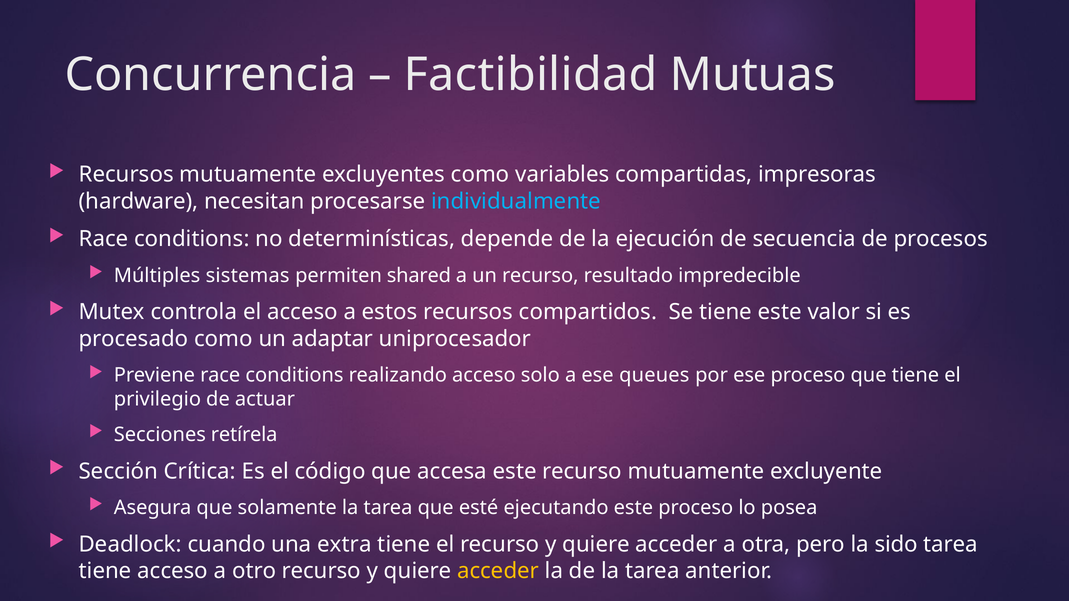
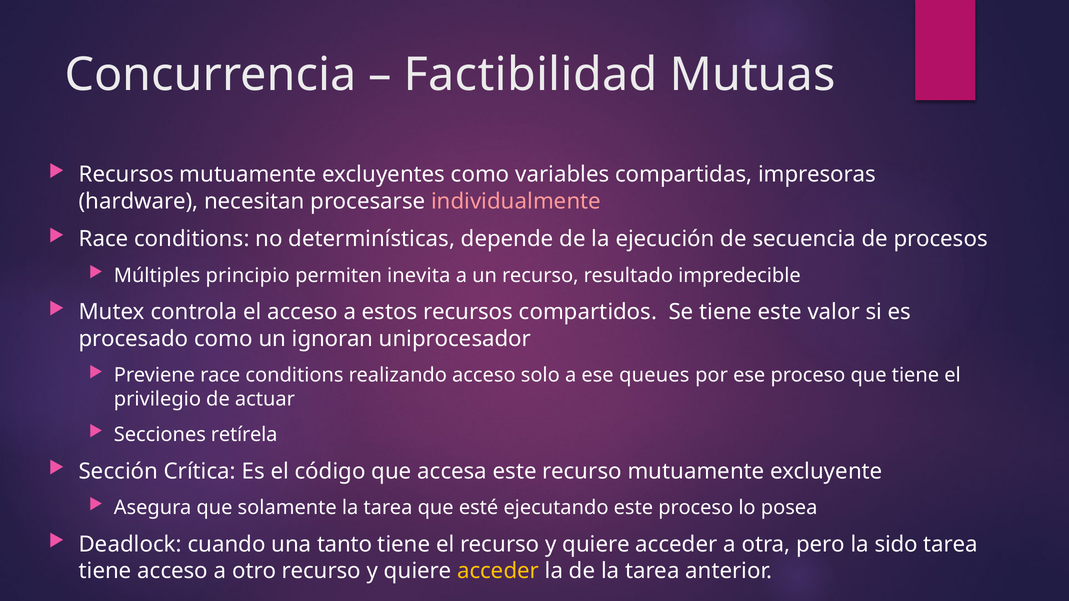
individualmente colour: light blue -> pink (516, 201)
sistemas: sistemas -> principio (248, 276)
shared: shared -> inevita (419, 276)
adaptar: adaptar -> ignoran (333, 339)
extra: extra -> tanto (345, 545)
